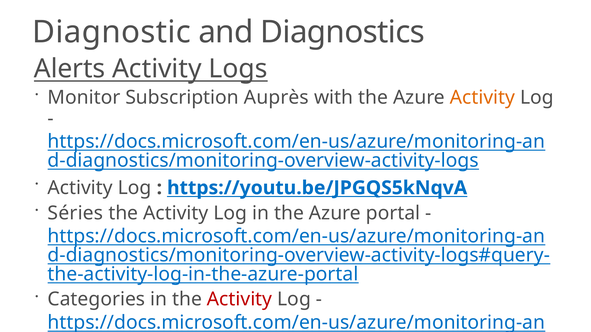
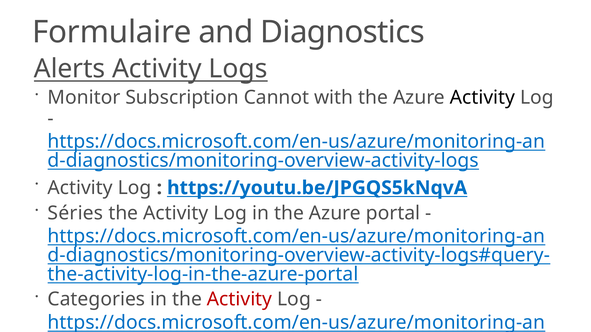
Diagnostic: Diagnostic -> Formulaire (112, 32)
Auprès: Auprès -> Cannot (276, 98)
Activity colour: orange -> black (482, 98)
